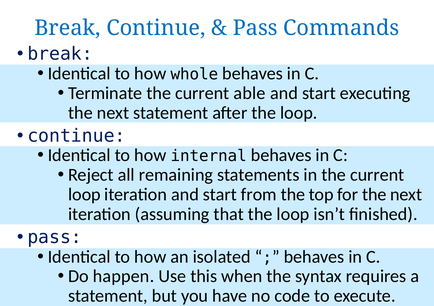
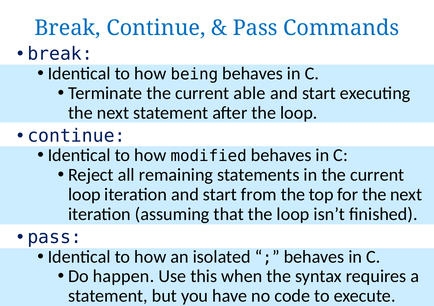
whole: whole -> being (194, 74)
internal: internal -> modified (209, 156)
